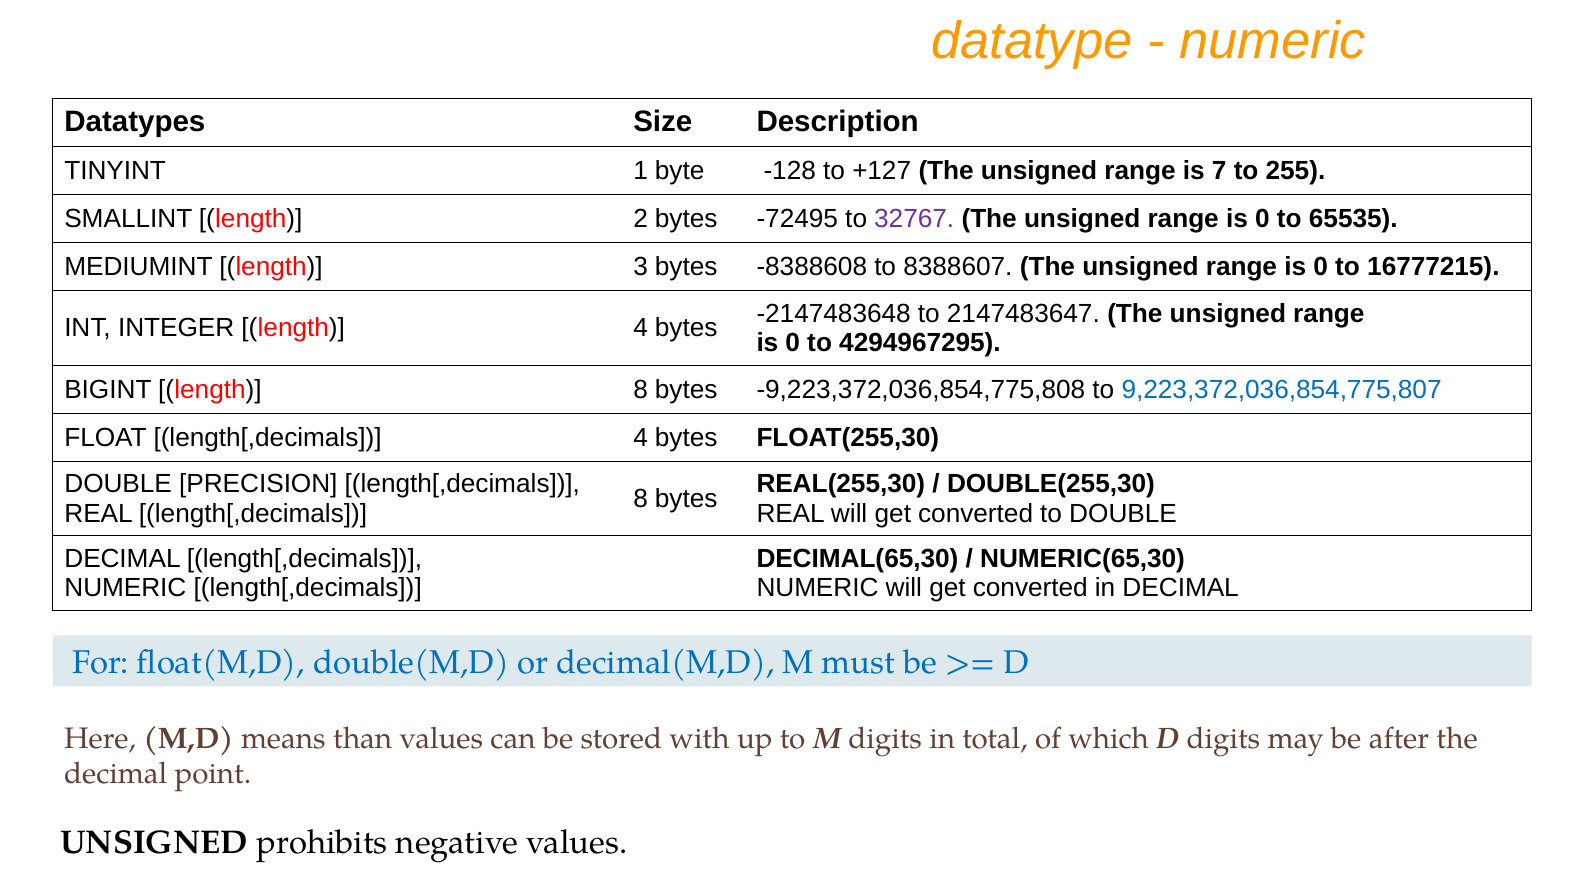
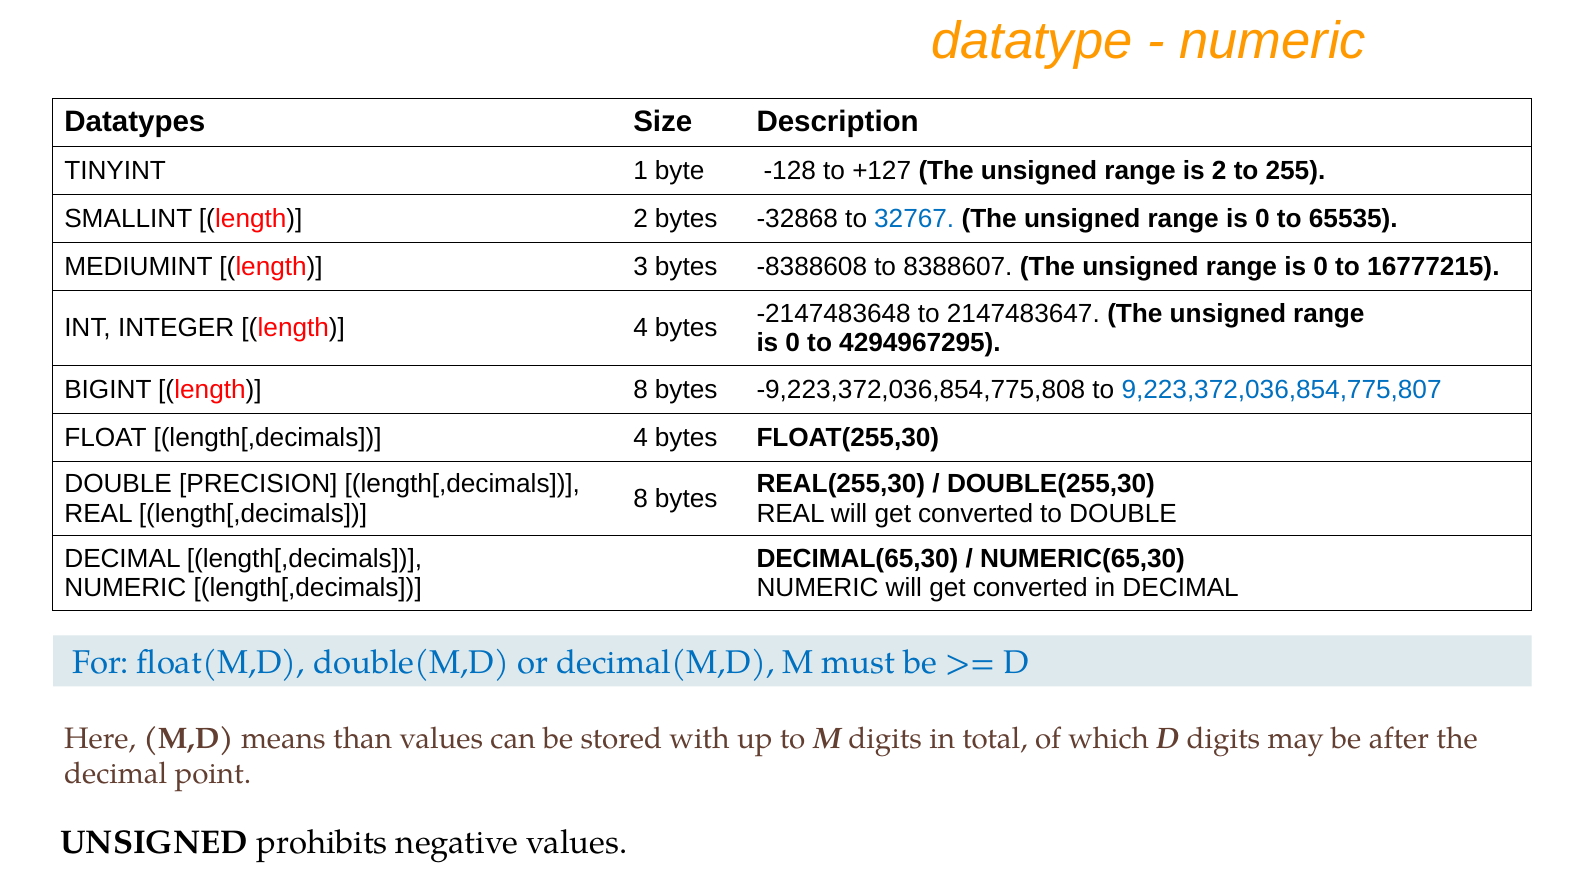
is 7: 7 -> 2 (1219, 171)
-72495: -72495 -> -32868 (797, 219)
32767 colour: purple -> blue (914, 219)
